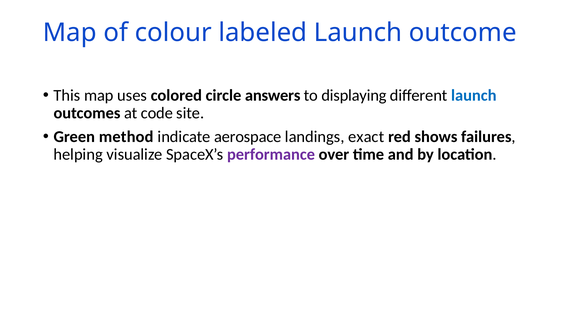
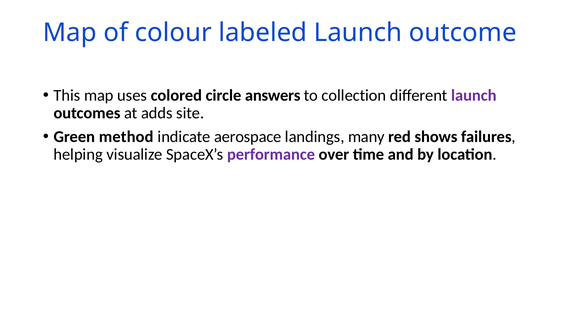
displaying: displaying -> collection (354, 95)
launch colour: blue -> purple (474, 95)
code: code -> adds (157, 113)
exact: exact -> many (366, 137)
